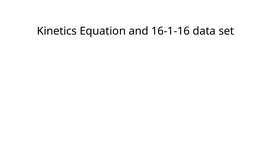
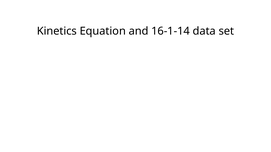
16-1-16: 16-1-16 -> 16-1-14 (171, 31)
